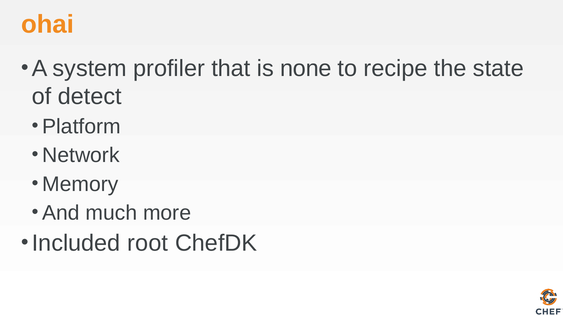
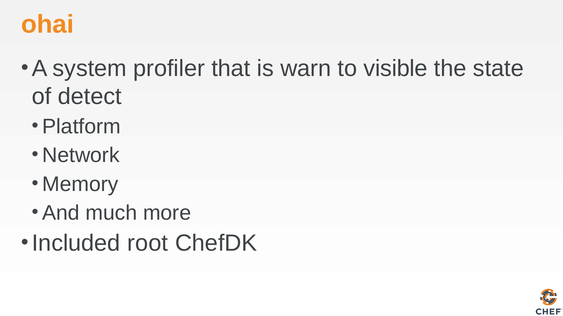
none: none -> warn (306, 68)
recipe: recipe -> visible (396, 68)
